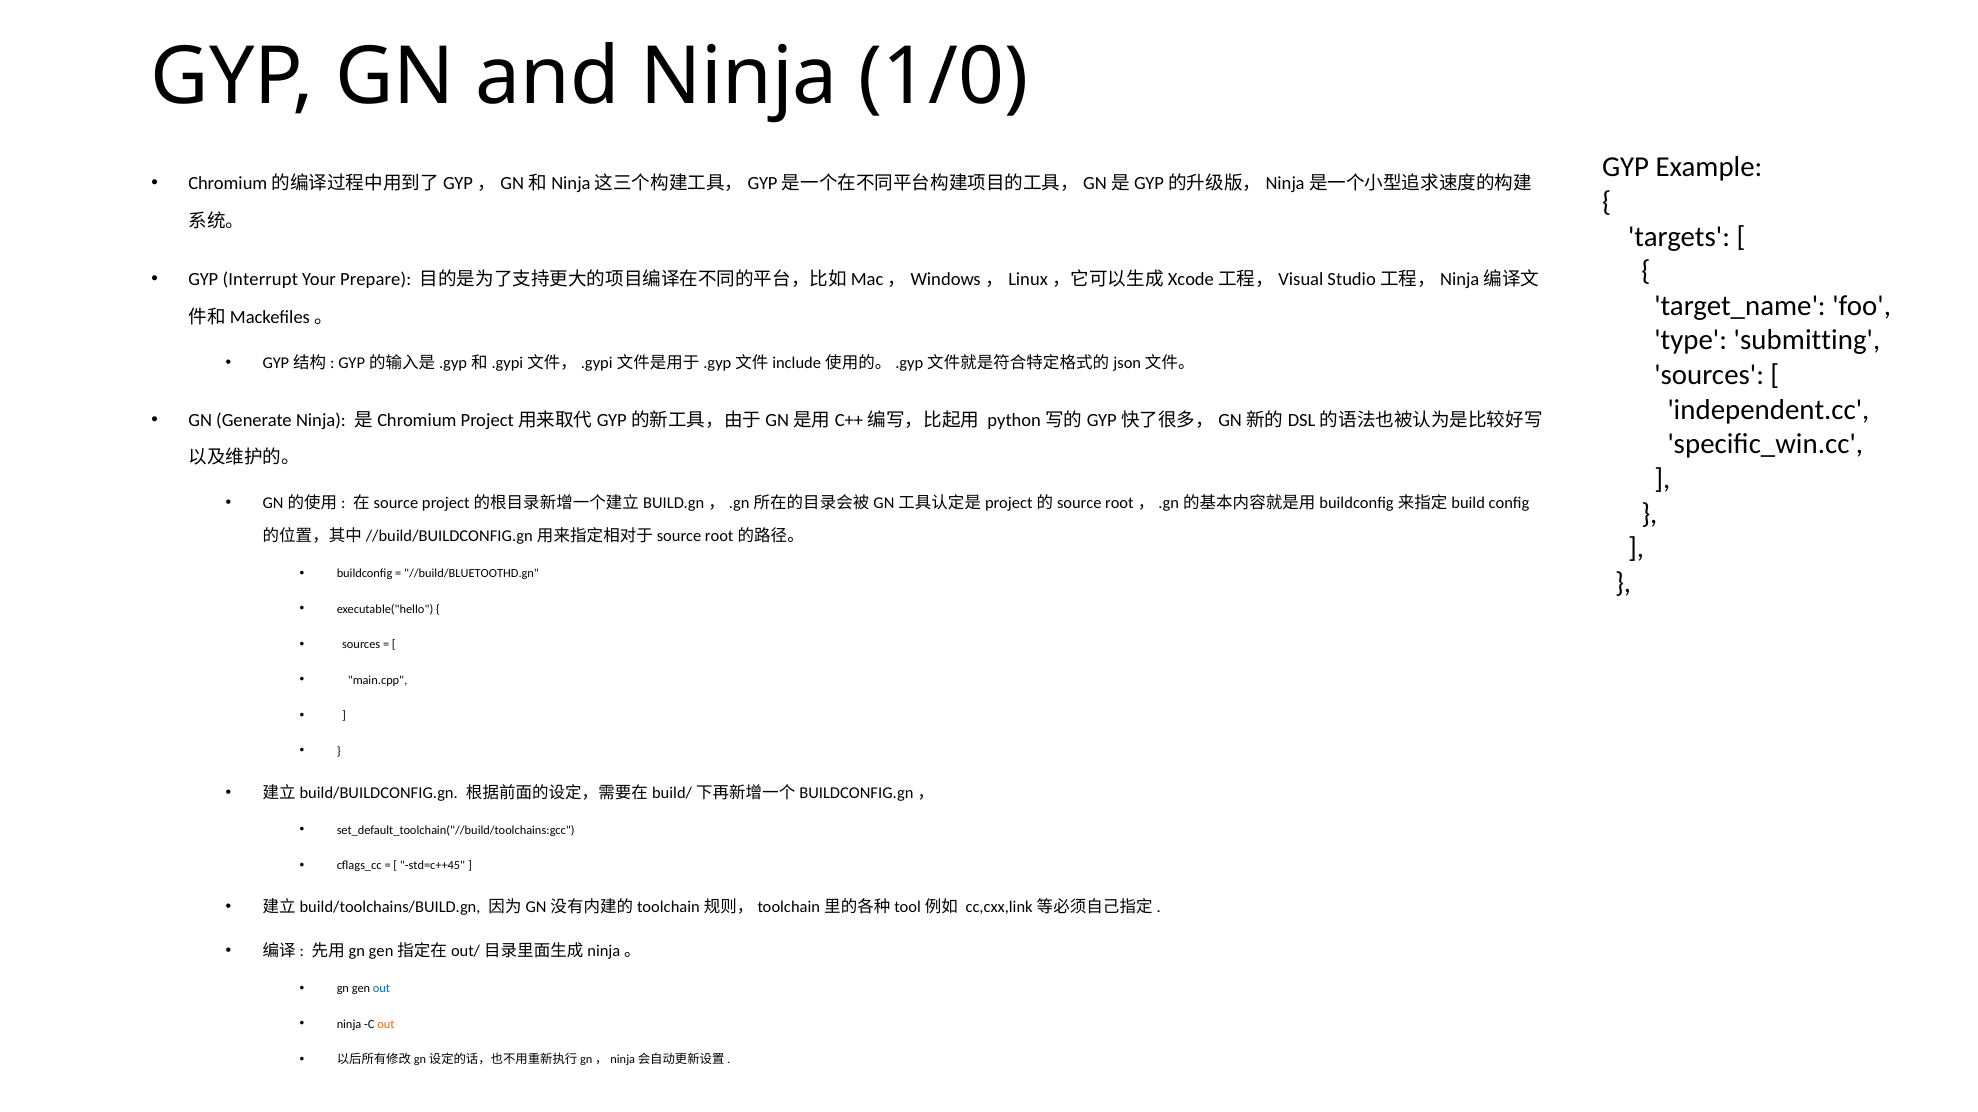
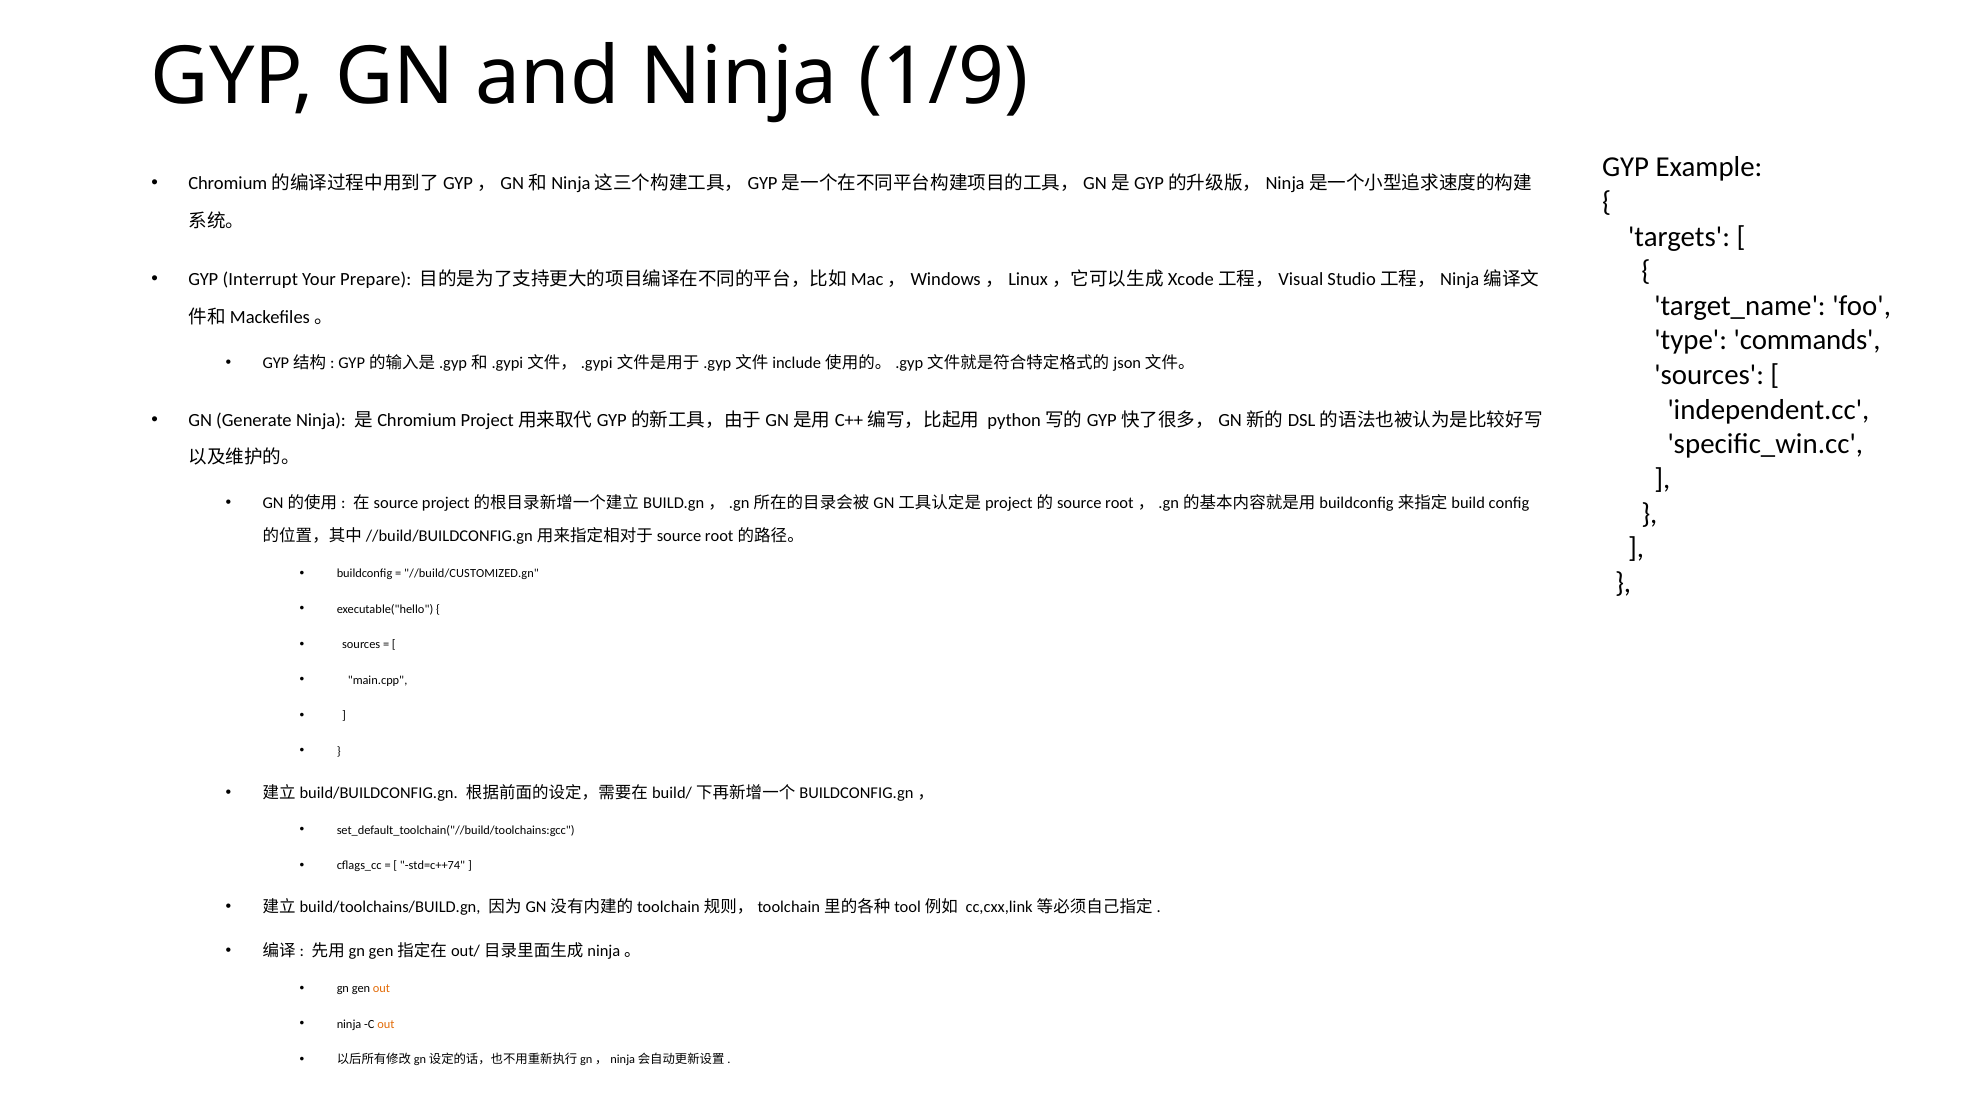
1/0: 1/0 -> 1/9 (944, 77)
submitting: submitting -> commands (1807, 341)
//build/BLUETOOTHD.gn: //build/BLUETOOTHD.gn -> //build/CUSTOMIZED.gn (471, 574)
std=c++45: std=c++45 -> std=c++74 (433, 866)
out colour: blue -> orange (381, 989)
